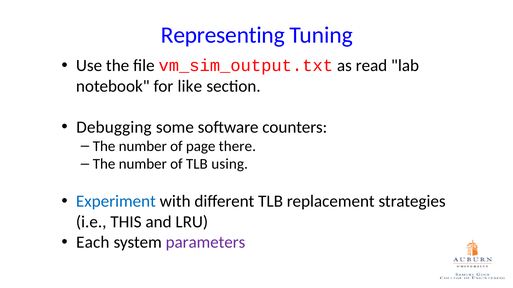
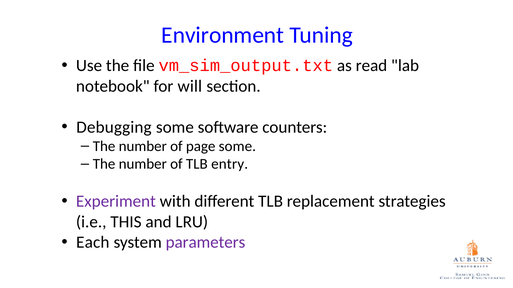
Representing: Representing -> Environment (223, 35)
like: like -> will (190, 86)
page there: there -> some (237, 146)
using: using -> entry (230, 164)
Experiment colour: blue -> purple (116, 202)
